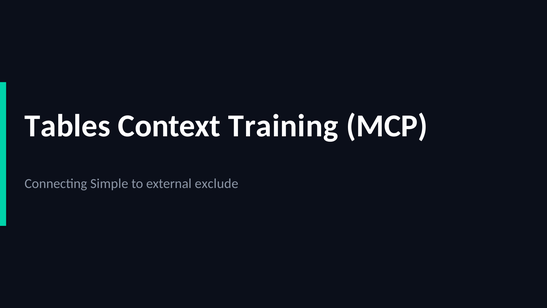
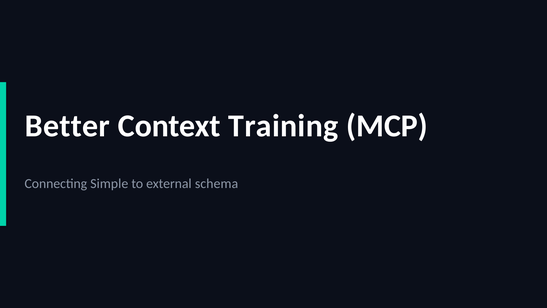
Tables: Tables -> Better (67, 126)
exclude: exclude -> schema (217, 183)
